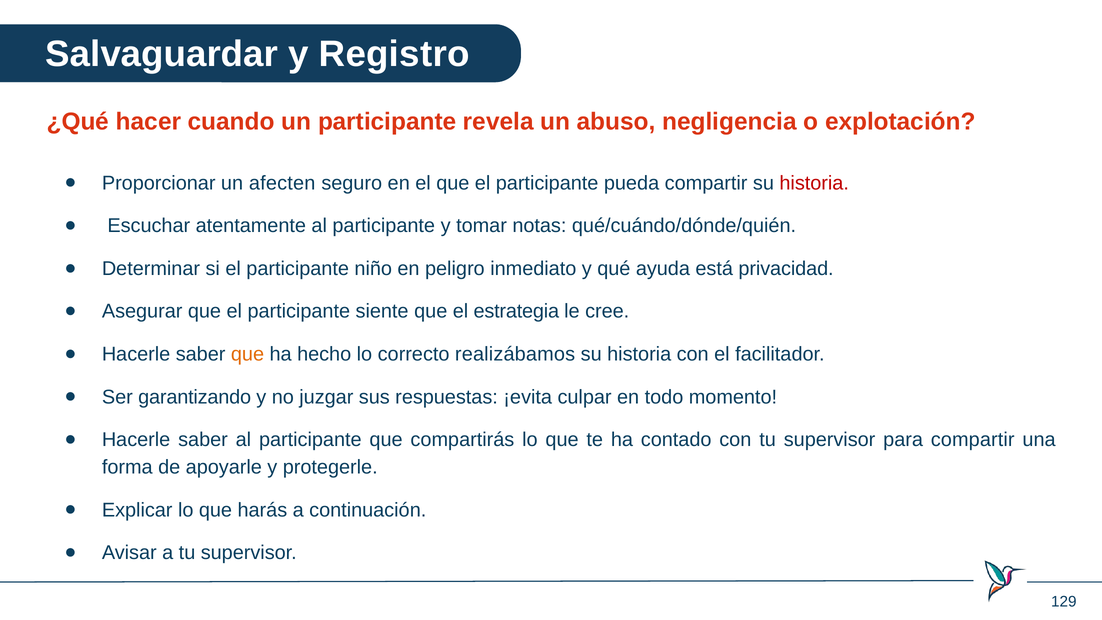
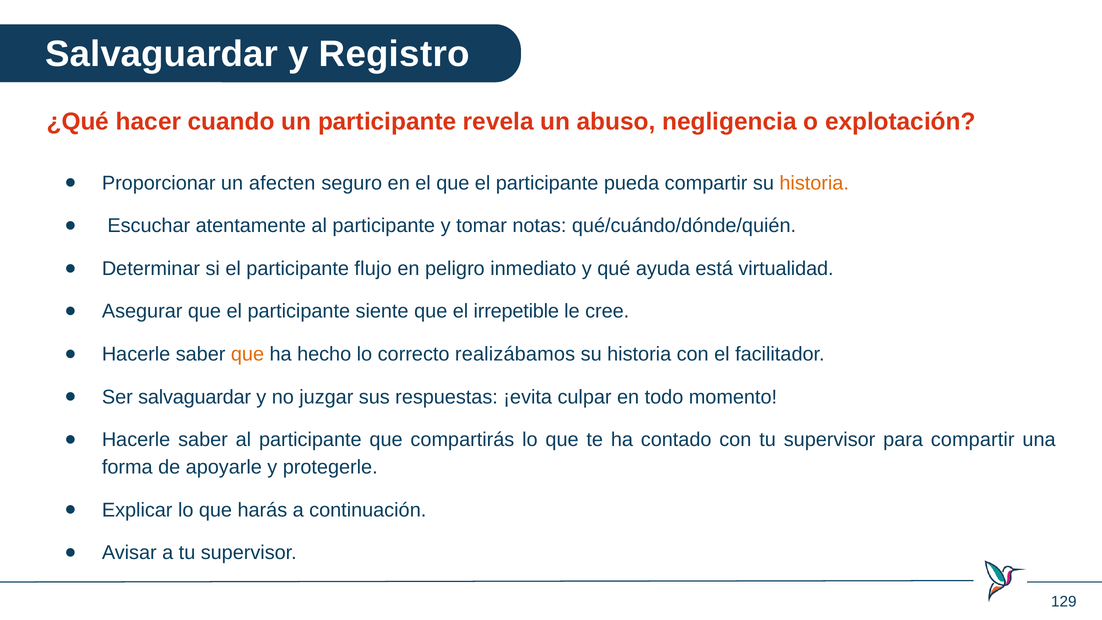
historia colour: red -> orange (814, 183)
niño: niño -> flujo (373, 269)
privacidad: privacidad -> virtualidad (786, 269)
estrategia: estrategia -> irrepetible (516, 311)
Ser garantizando: garantizando -> salvaguardar (195, 397)
